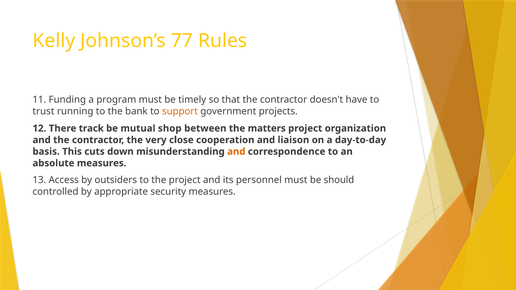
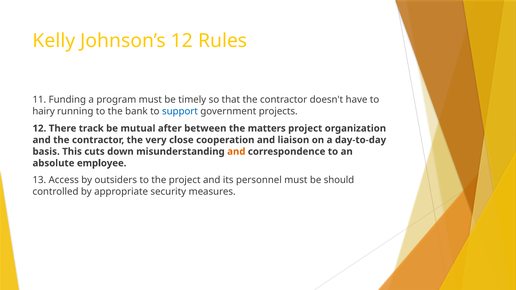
Johnson’s 77: 77 -> 12 (182, 41)
trust: trust -> hairy (44, 111)
support colour: orange -> blue (180, 111)
shop: shop -> after (170, 128)
absolute measures: measures -> employee (102, 163)
